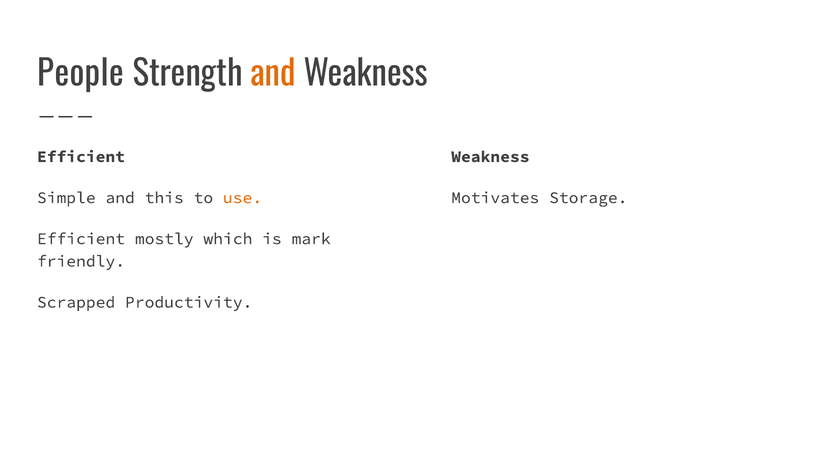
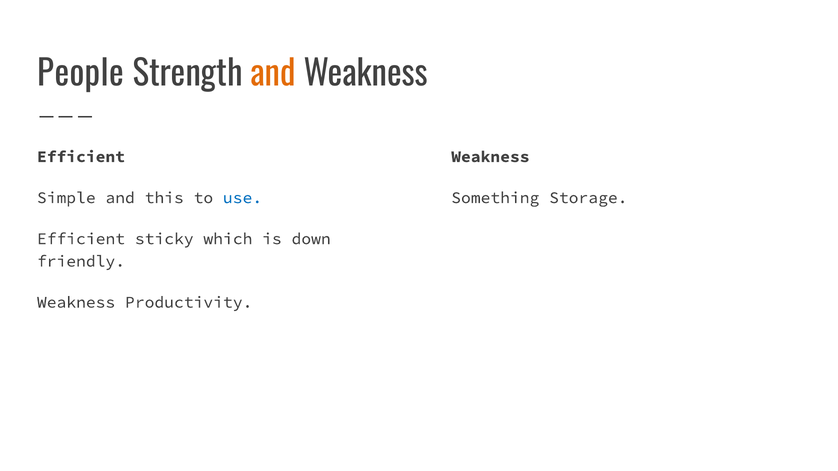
use colour: orange -> blue (243, 198)
Motivates: Motivates -> Something (495, 198)
mostly: mostly -> sticky (164, 239)
mark: mark -> down (311, 239)
Scrapped: Scrapped -> Weakness (76, 303)
